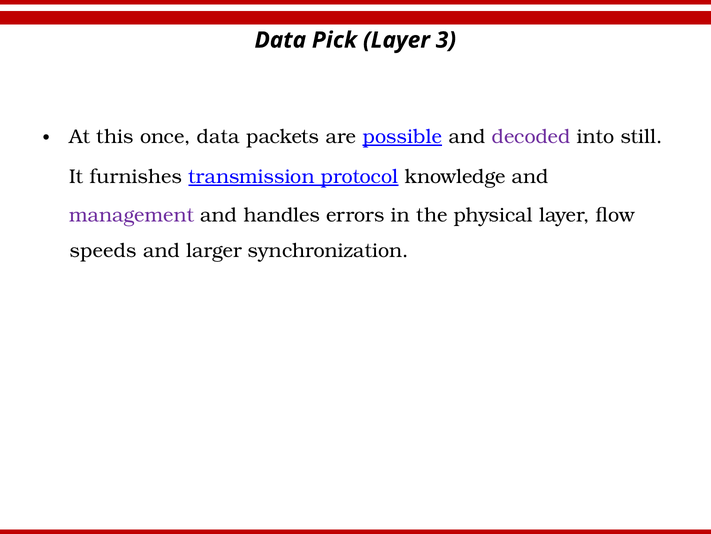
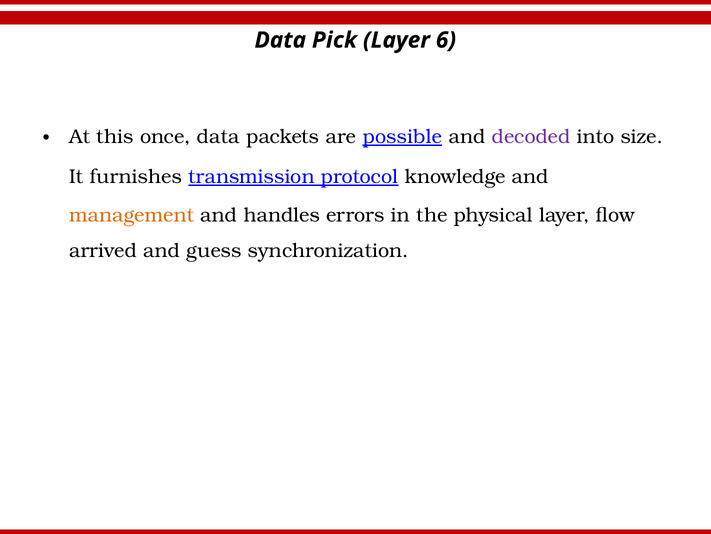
3: 3 -> 6 (446, 40)
still: still -> size (642, 137)
management colour: purple -> orange (132, 215)
speeds: speeds -> arrived (103, 250)
larger: larger -> guess (214, 250)
